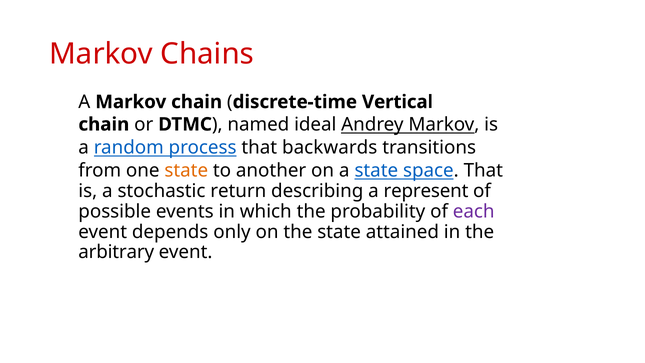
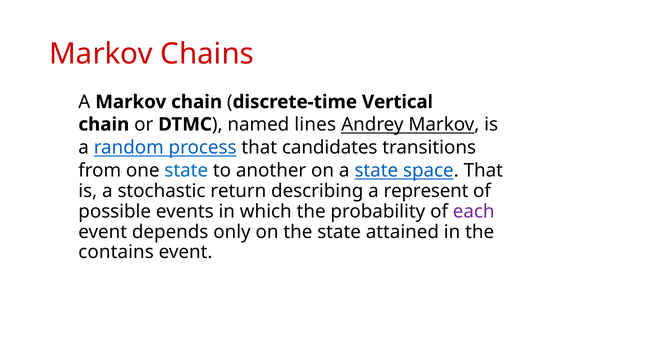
ideal: ideal -> lines (315, 124)
backwards: backwards -> candidates (330, 147)
state colour: orange -> blue (186, 170)
arbitrary: arbitrary -> contains (116, 252)
